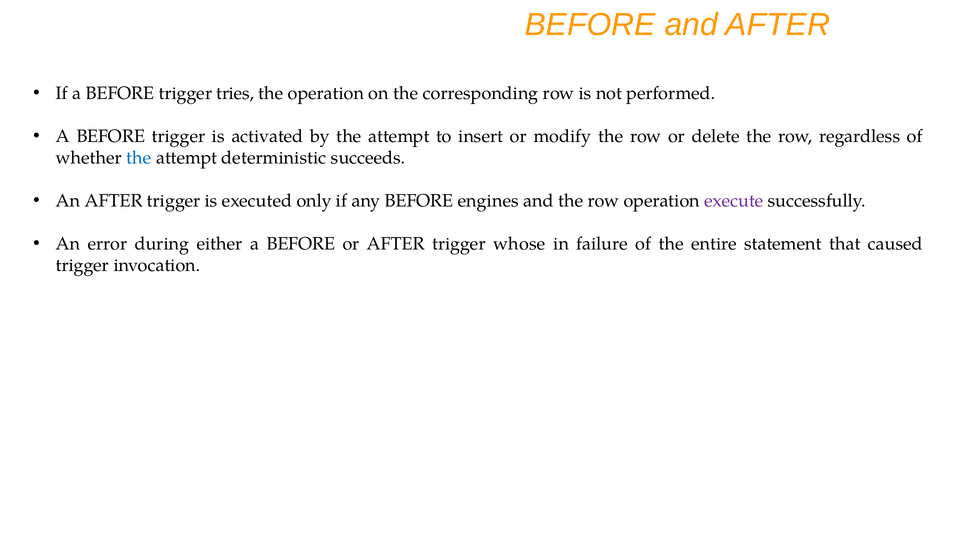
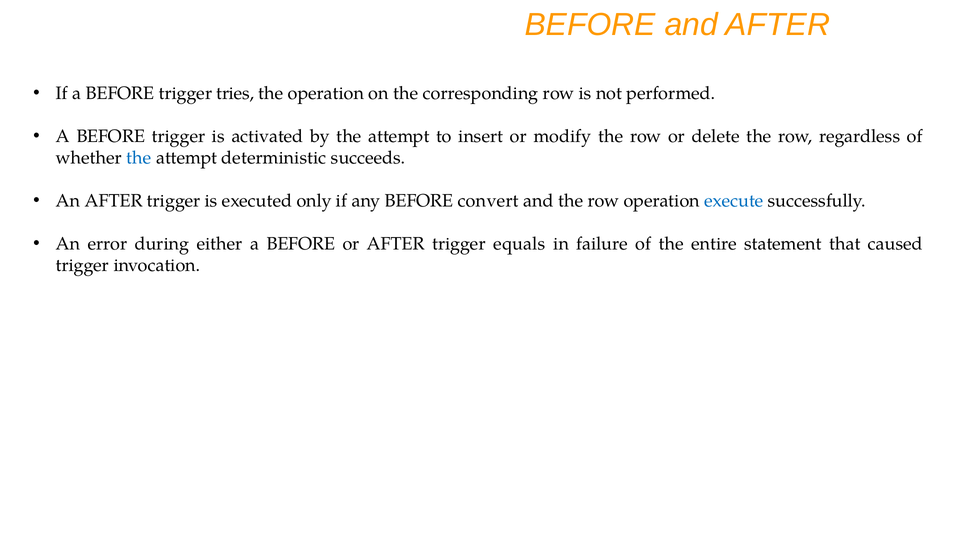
engines: engines -> convert (488, 201)
execute colour: purple -> blue (734, 201)
whose: whose -> equals (519, 244)
